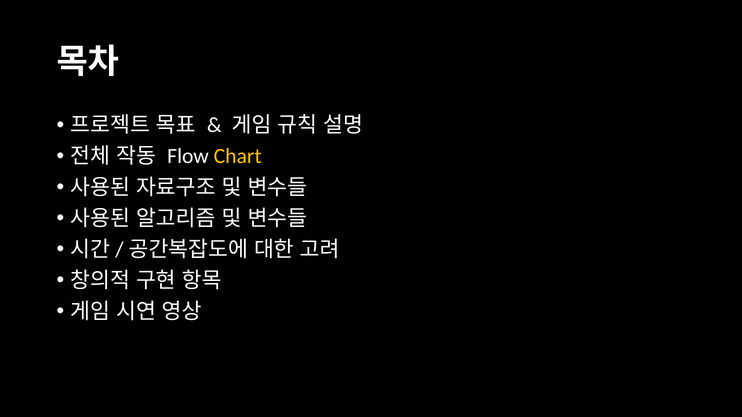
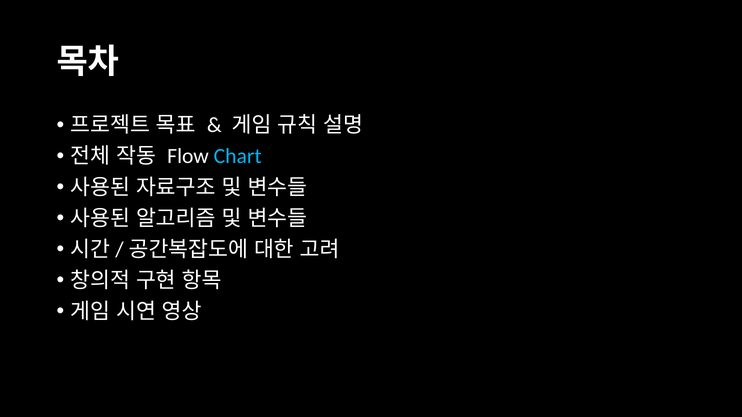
Chart colour: yellow -> light blue (238, 156)
